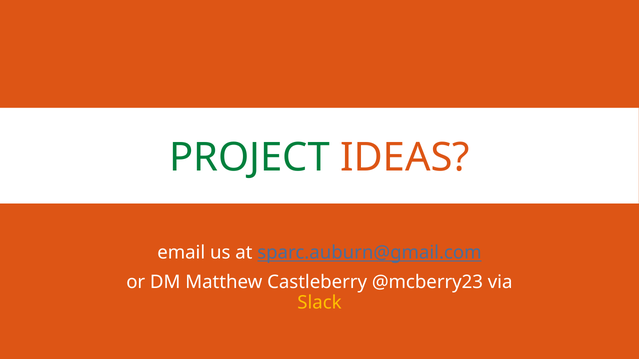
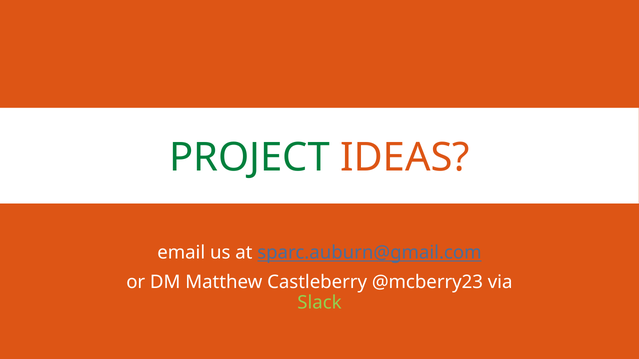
Slack colour: yellow -> light green (319, 303)
